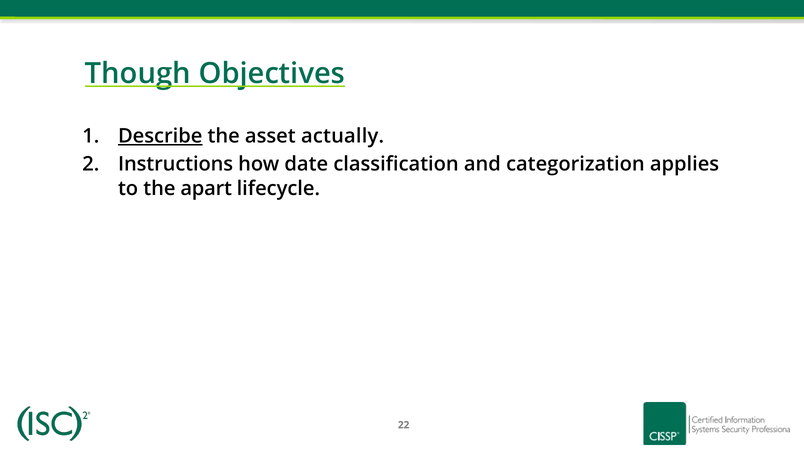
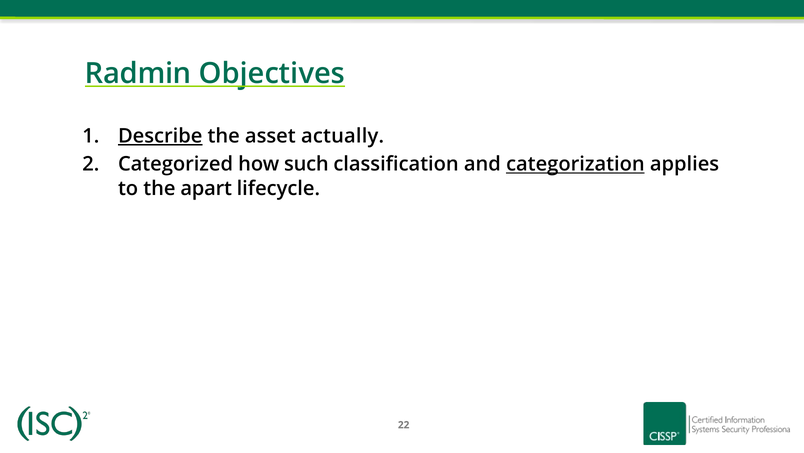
Though: Though -> Radmin (138, 74)
Instructions: Instructions -> Categorized (176, 164)
date: date -> such (306, 164)
categorization underline: none -> present (575, 164)
